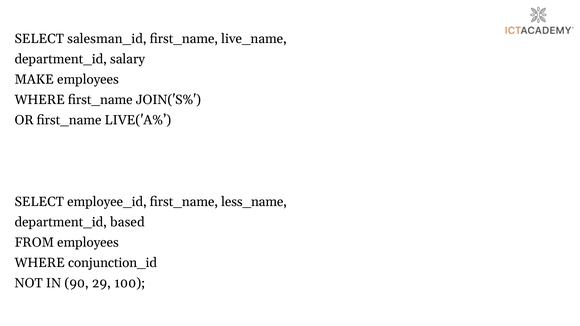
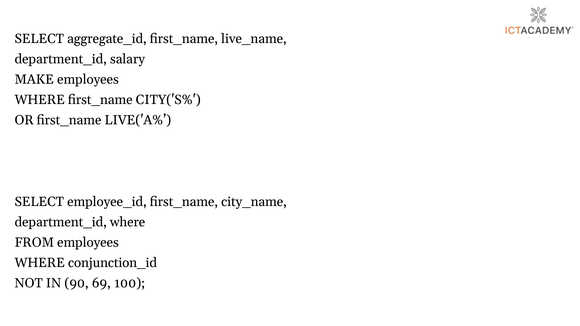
salesman_id: salesman_id -> aggregate_id (107, 39)
JOIN('S%: JOIN('S% -> CITY('S% (168, 100)
less_name: less_name -> city_name (254, 202)
department_id based: based -> where (128, 222)
29: 29 -> 69 (101, 283)
